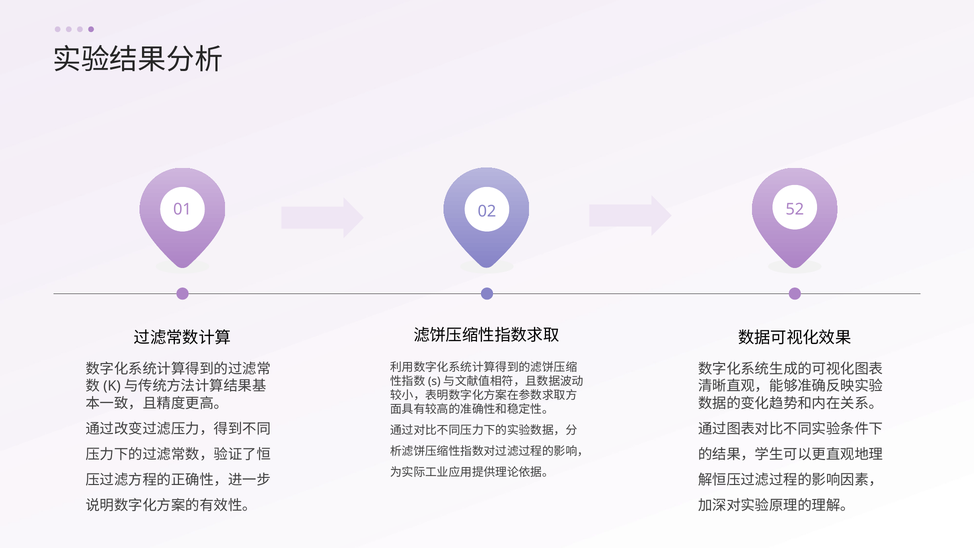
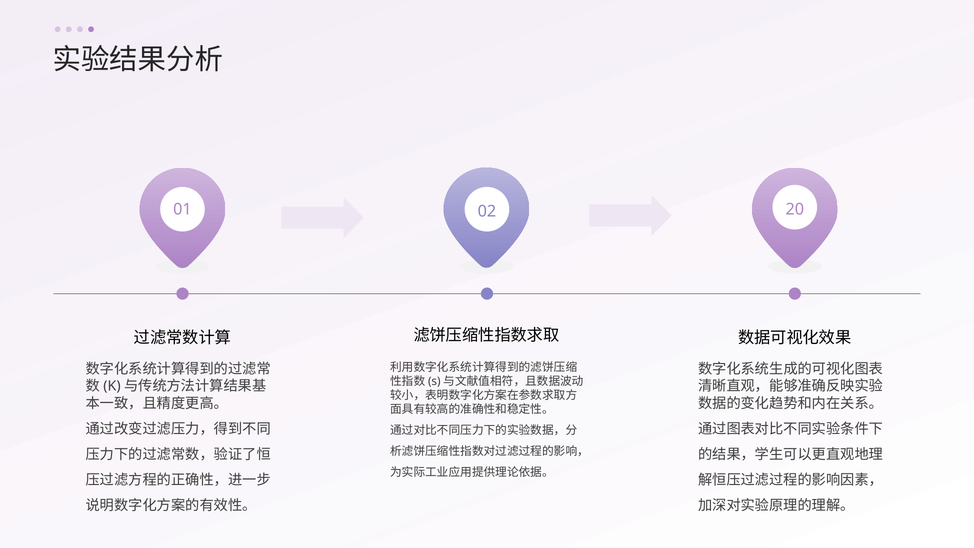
52: 52 -> 20 (795, 209)
